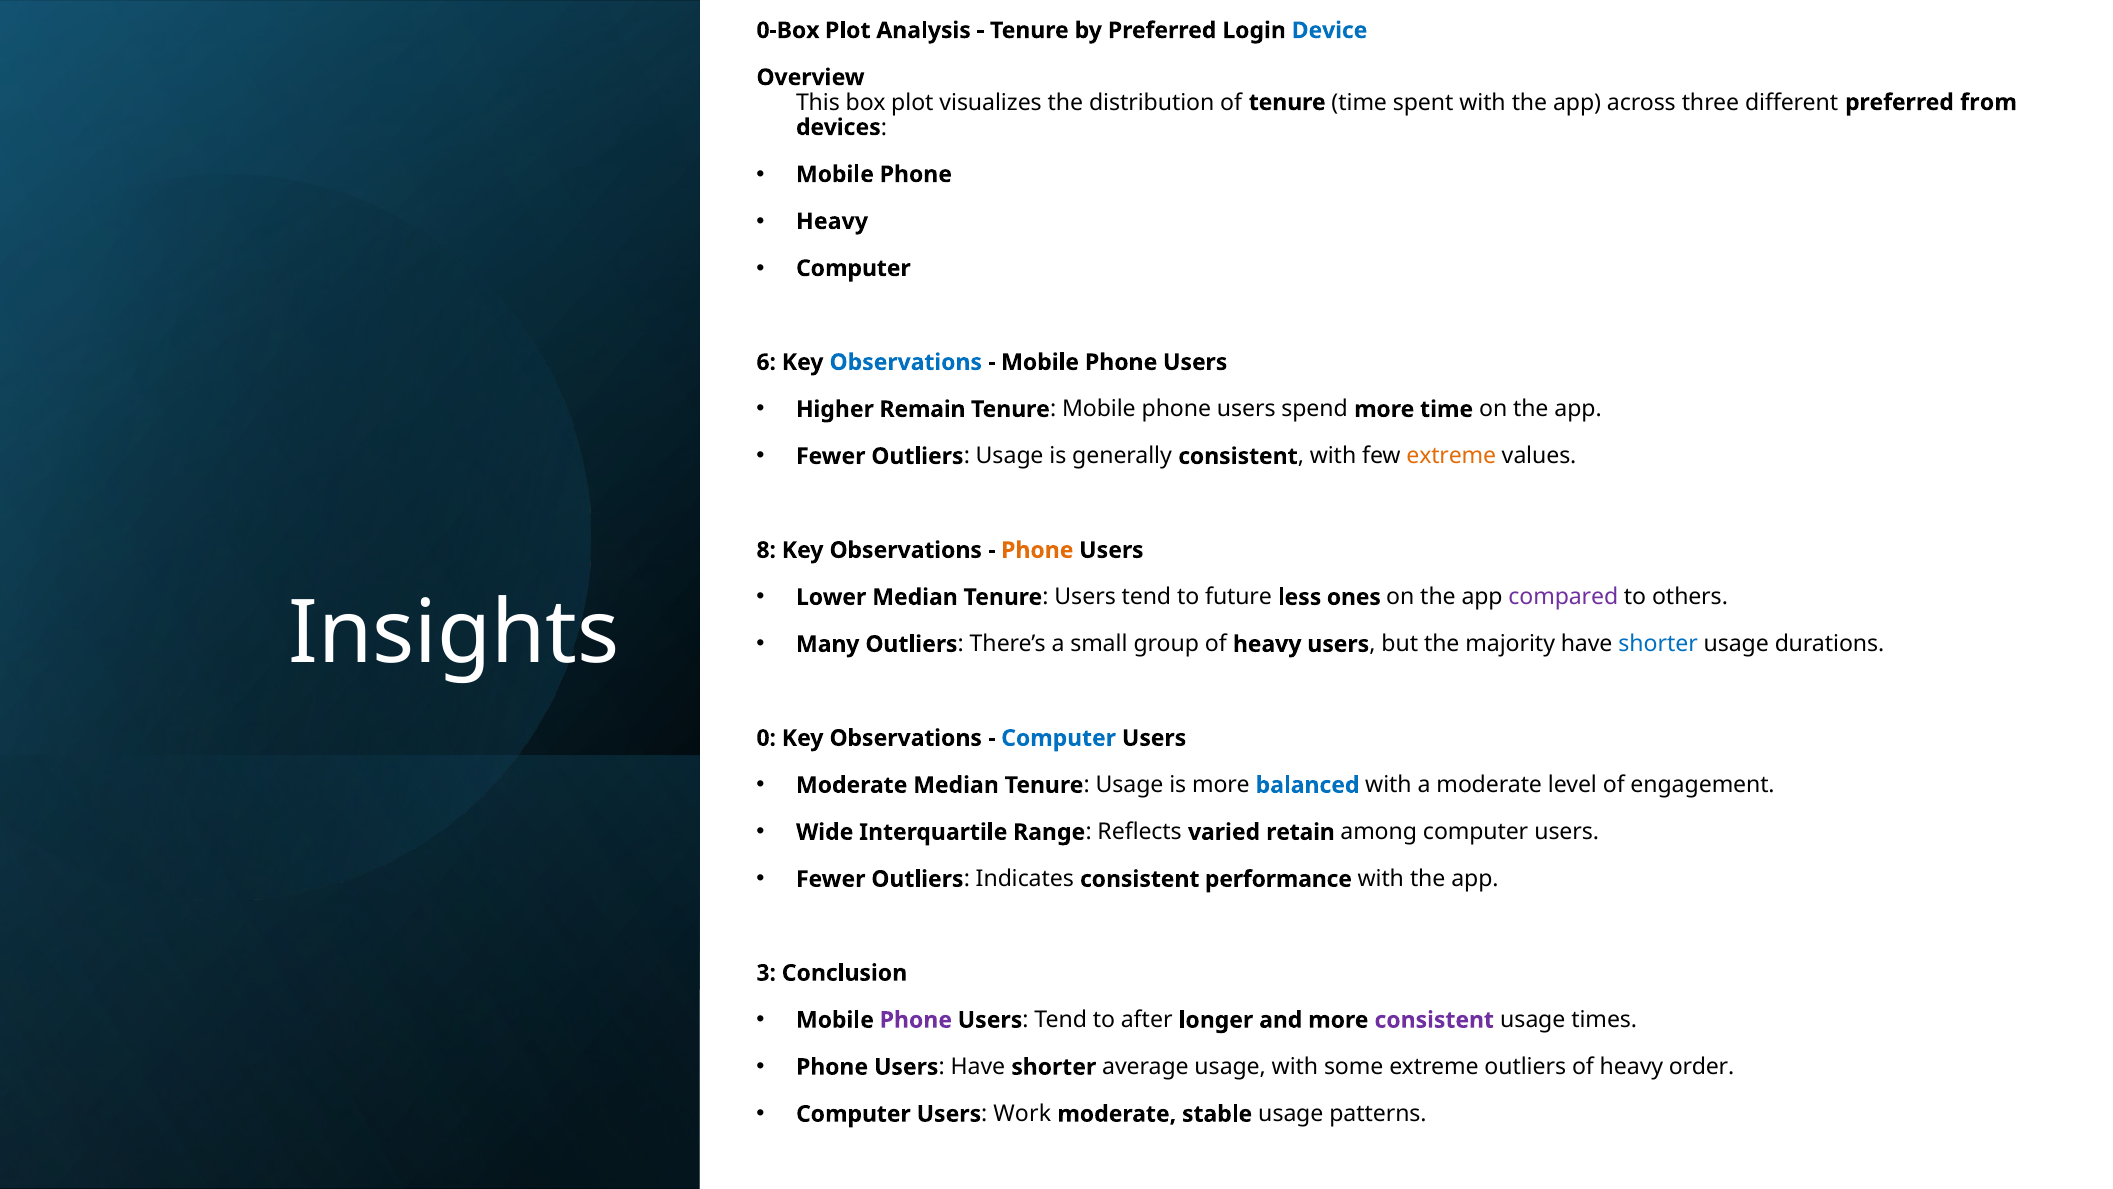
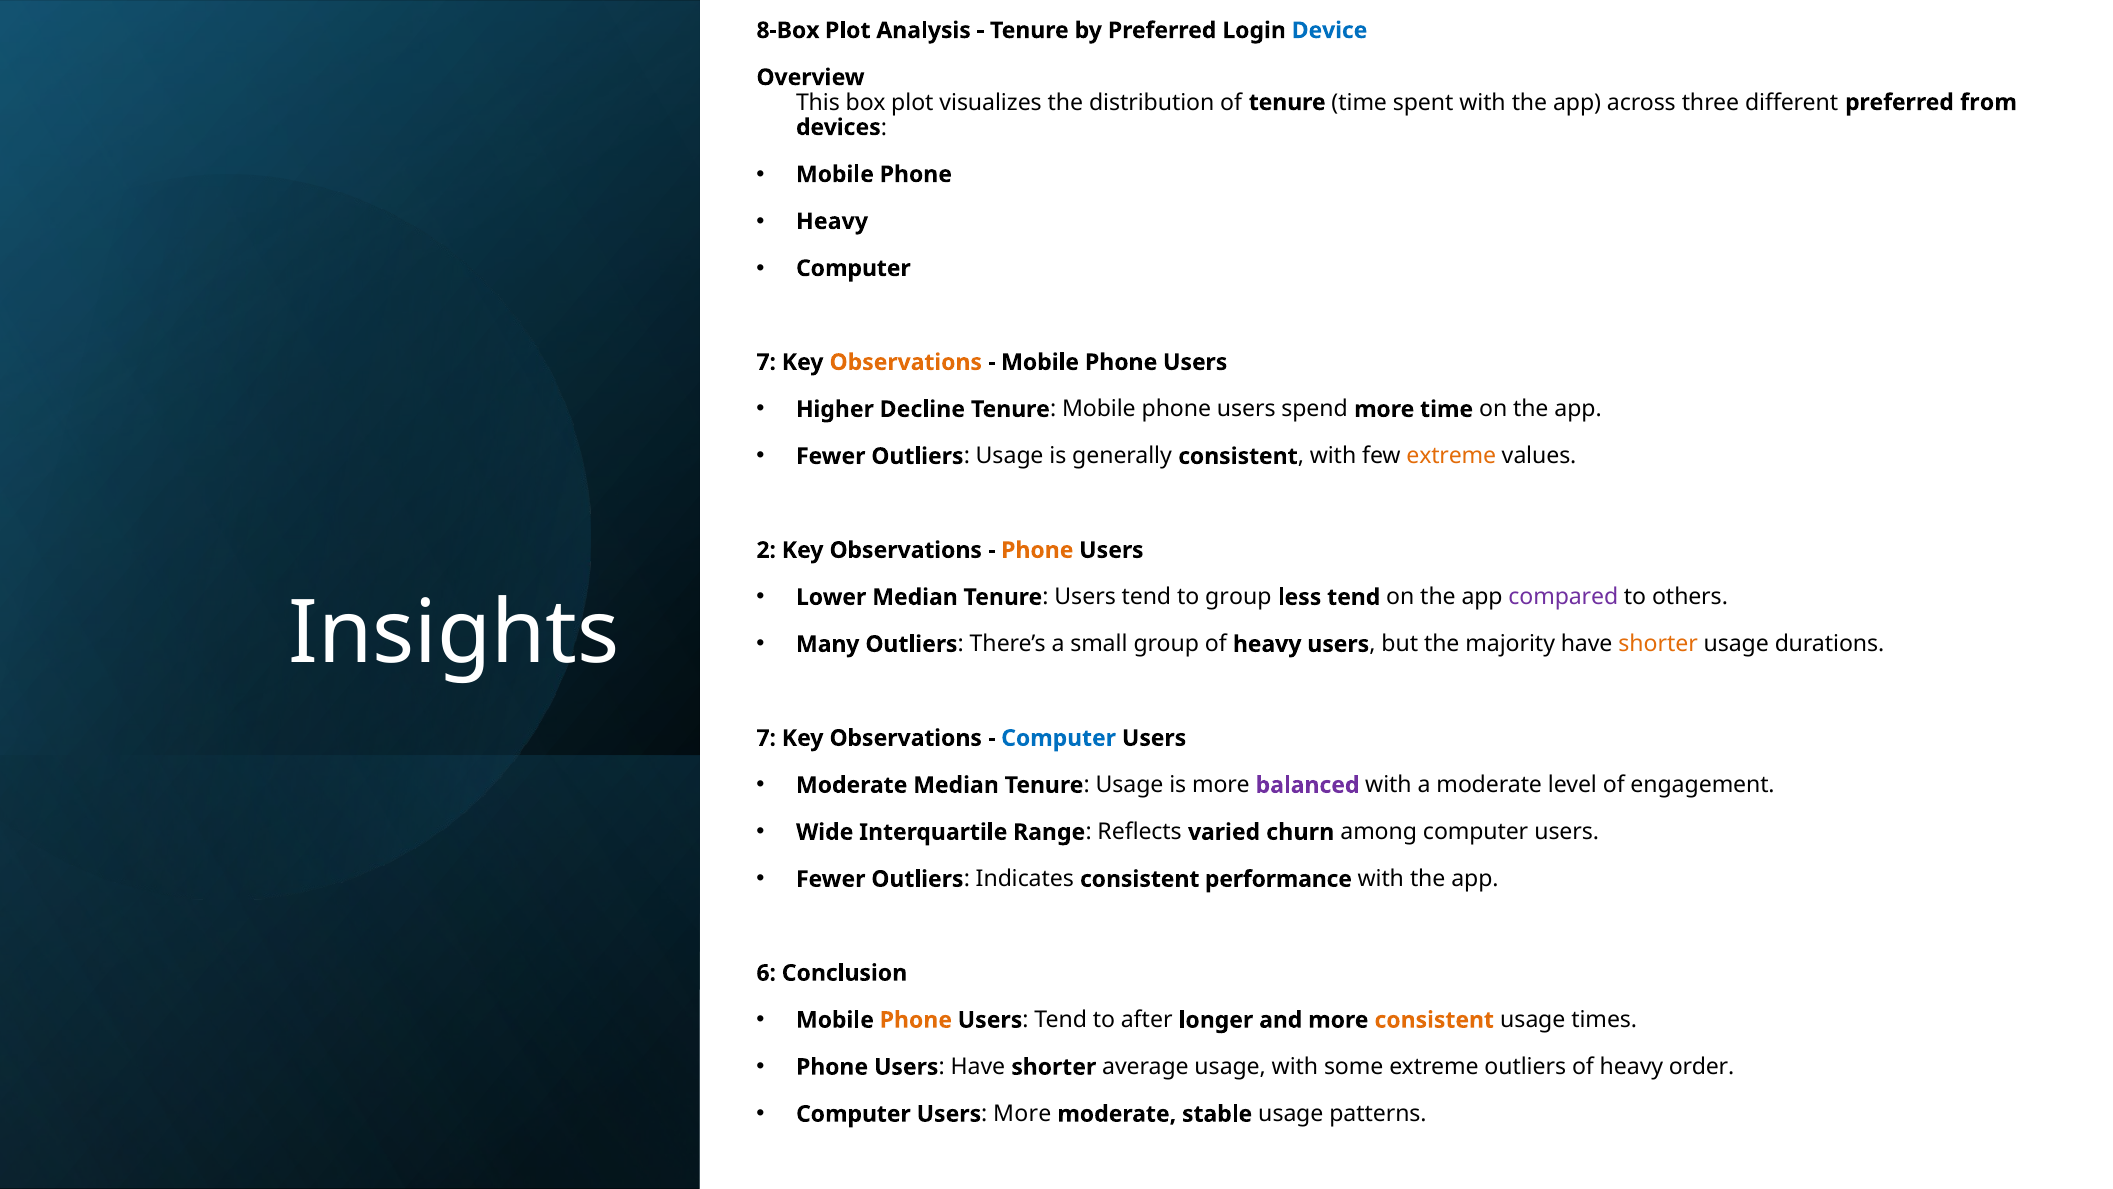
0-Box: 0-Box -> 8-Box (788, 30)
6: 6 -> 7 (766, 362)
Observations colour: blue -> orange (906, 362)
Remain: Remain -> Decline (922, 409)
8: 8 -> 2 (766, 550)
to future: future -> group (1238, 597)
less ones: ones -> tend (1354, 597)
shorter colour: blue -> orange (1658, 644)
0: 0 -> 7 (766, 738)
balanced colour: blue -> purple (1308, 785)
retain: retain -> churn (1300, 832)
3: 3 -> 6 (766, 973)
Phone colour: purple -> orange (916, 1020)
consistent colour: purple -> orange (1434, 1020)
Users Work: Work -> More (1022, 1114)
